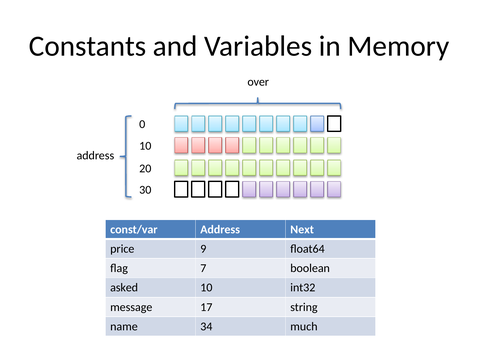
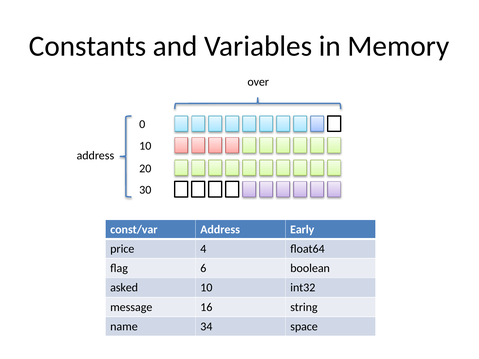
Next: Next -> Early (302, 230)
9: 9 -> 4 (203, 249)
7: 7 -> 6 (203, 268)
17: 17 -> 16 (206, 307)
much: much -> space (304, 327)
